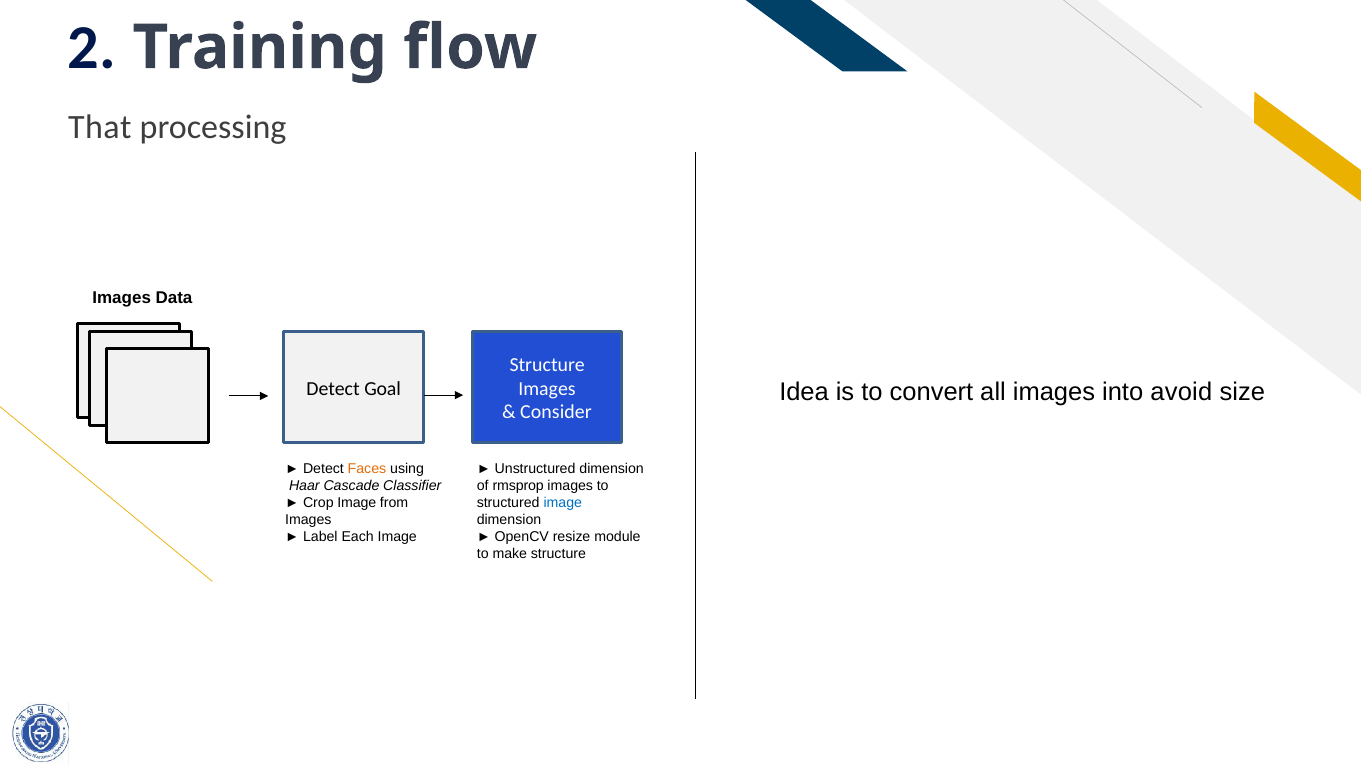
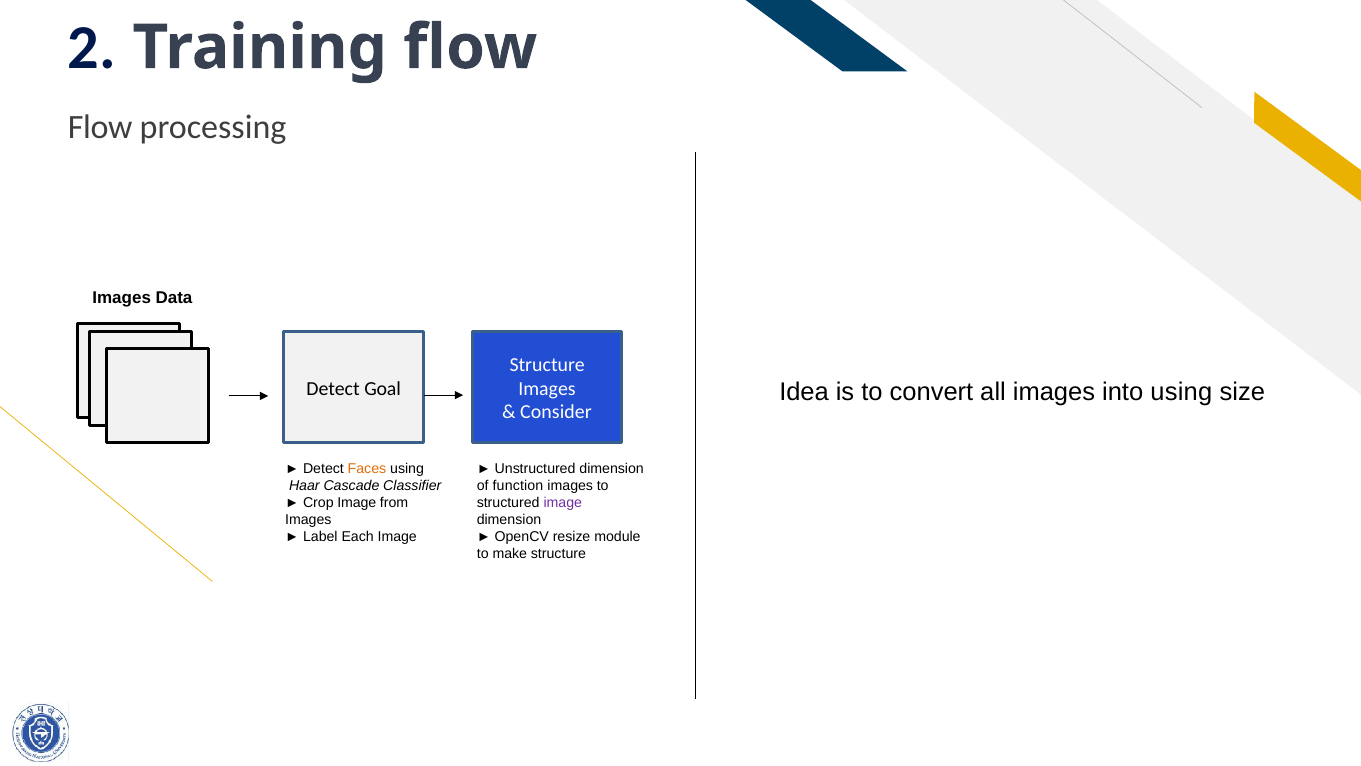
That: That -> Flow (100, 128)
into avoid: avoid -> using (1181, 392)
rmsprop: rmsprop -> function (518, 486)
image colour: blue -> purple (563, 503)
